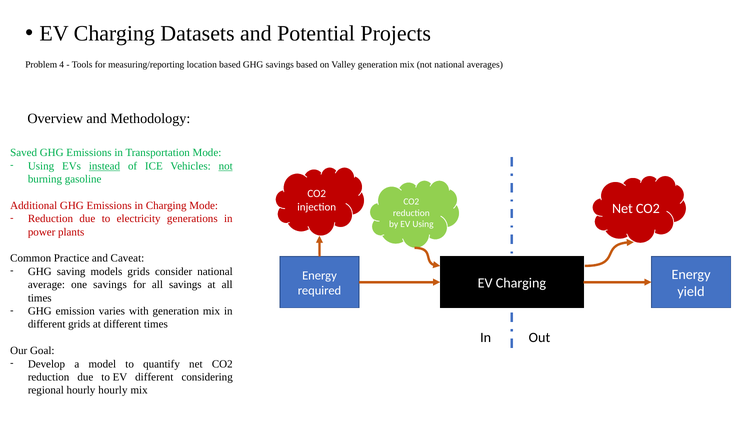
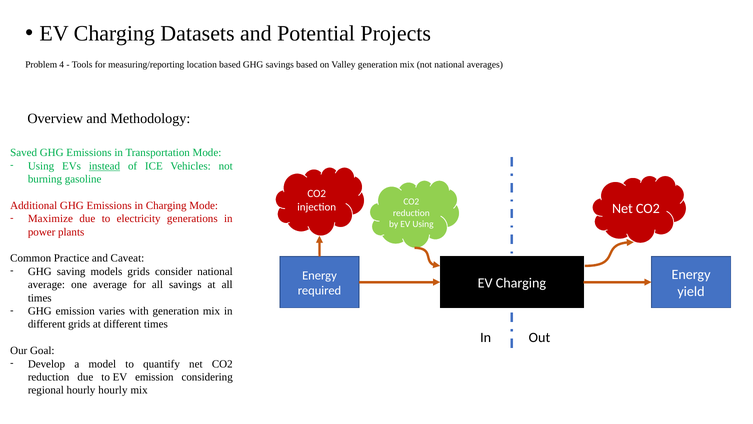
not underline: present -> none (226, 166)
Reduction: Reduction -> Maximize (50, 218)
one savings: savings -> average (110, 284)
EV different: different -> emission (154, 377)
